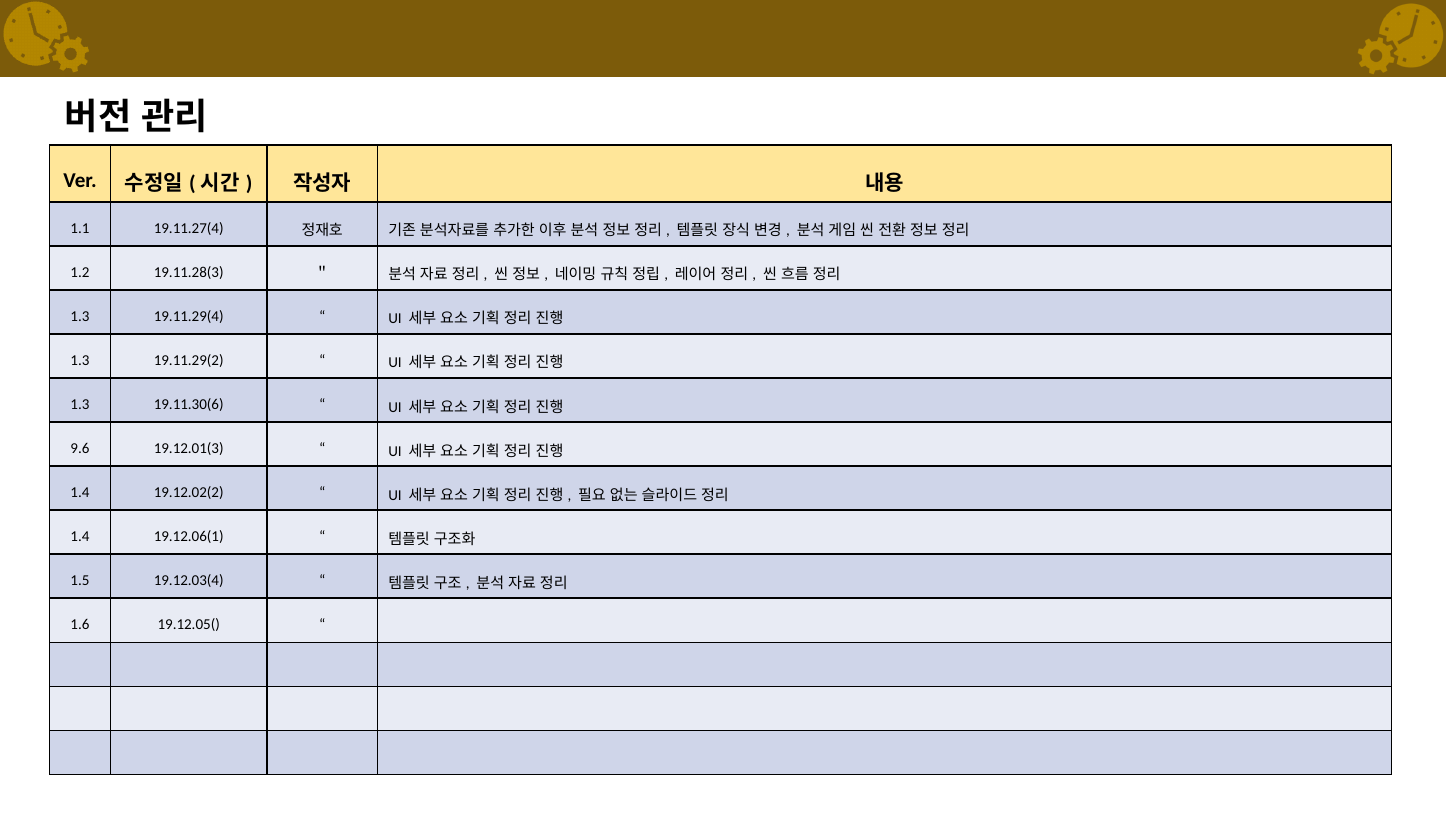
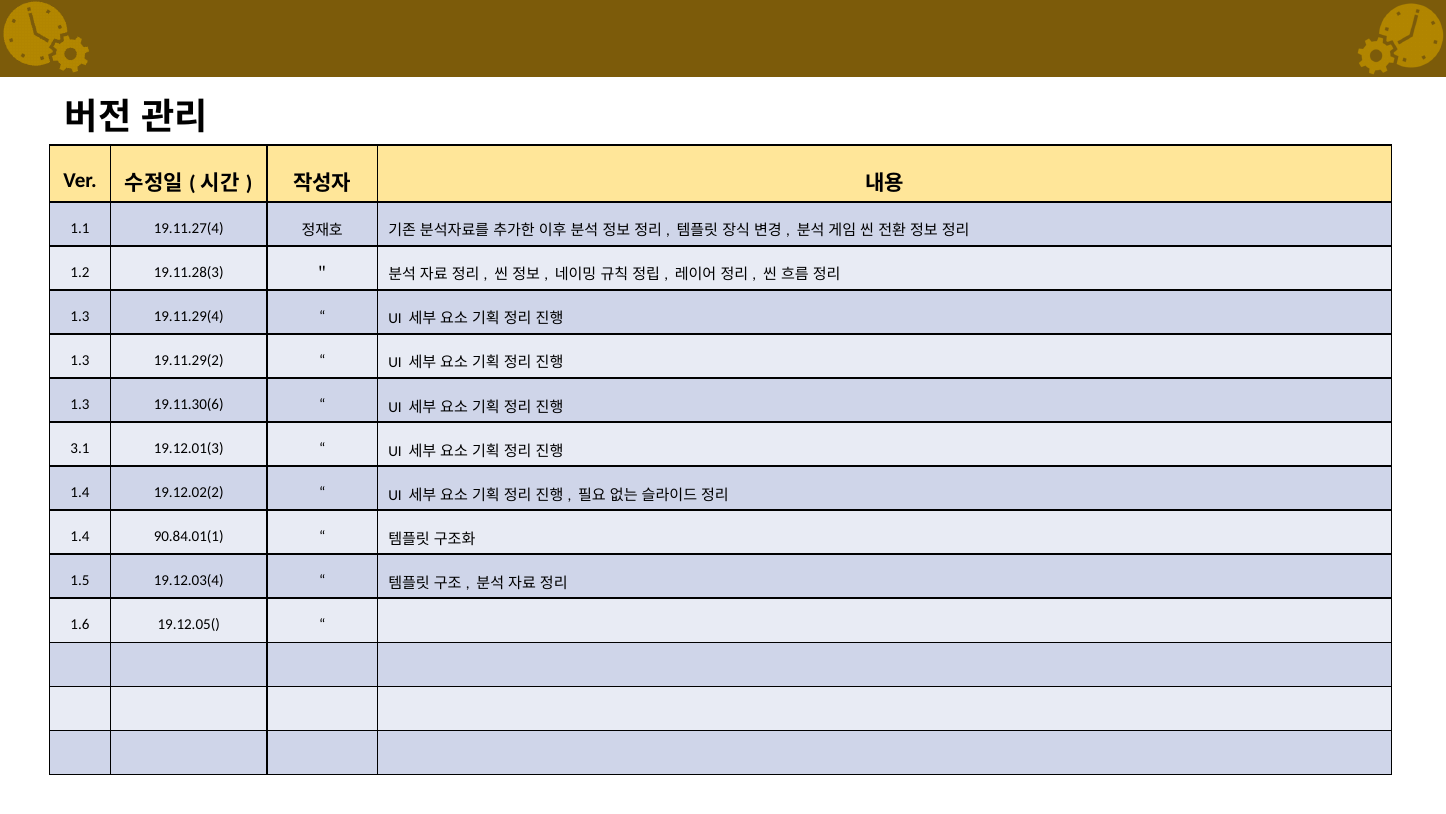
9.6: 9.6 -> 3.1 (80, 448)
19.12.06(1: 19.12.06(1 -> 90.84.01(1 (189, 536)
